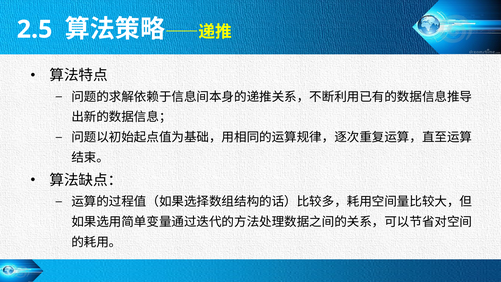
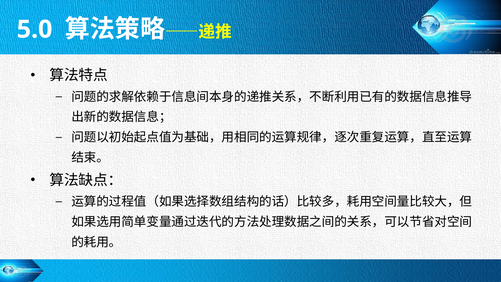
2.5: 2.5 -> 5.0 (35, 29)
